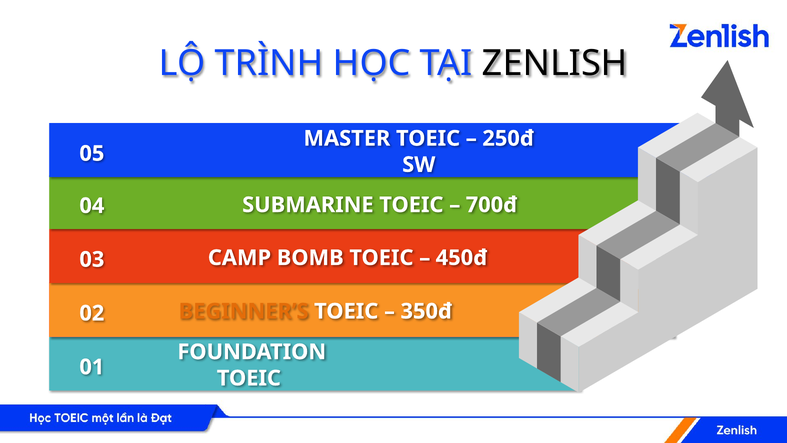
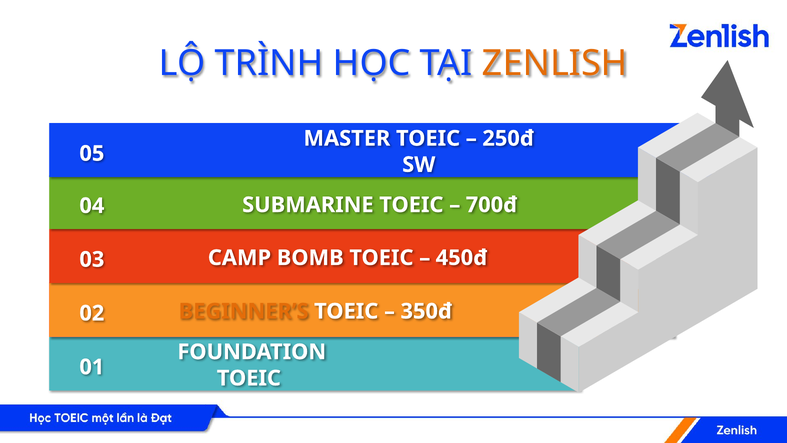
ZENLISH colour: black -> orange (555, 63)
